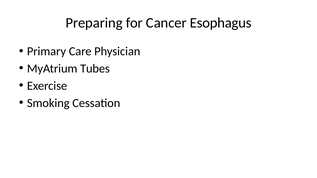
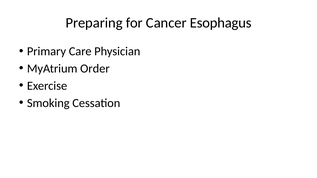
Tubes: Tubes -> Order (95, 69)
